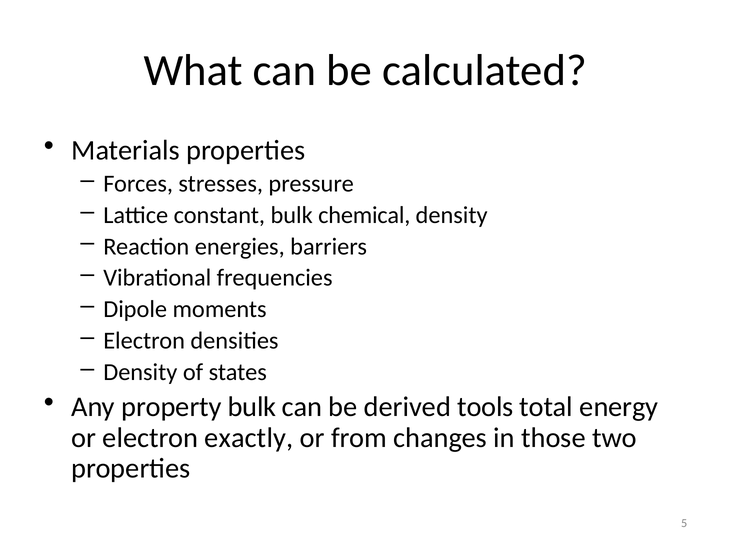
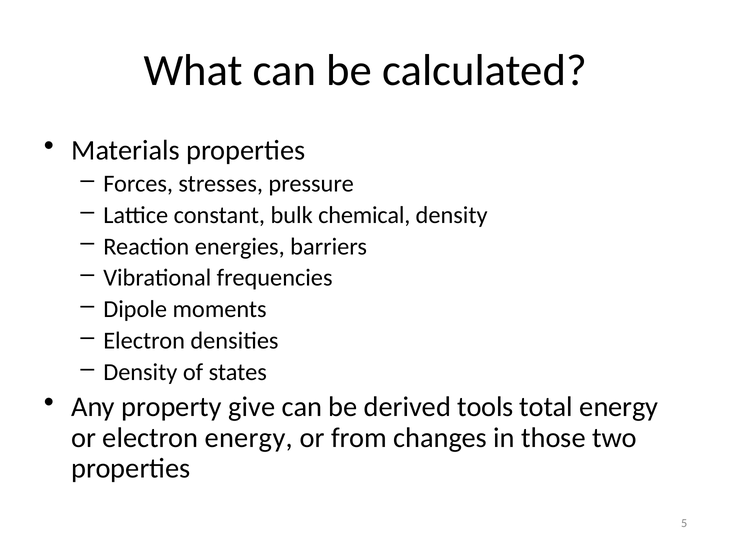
property bulk: bulk -> give (252, 407)
electron exactly: exactly -> energy (249, 438)
